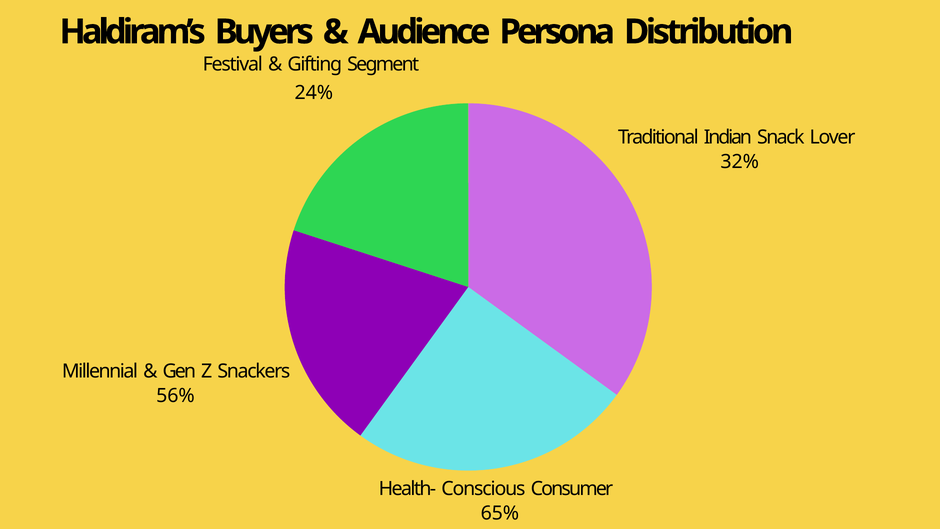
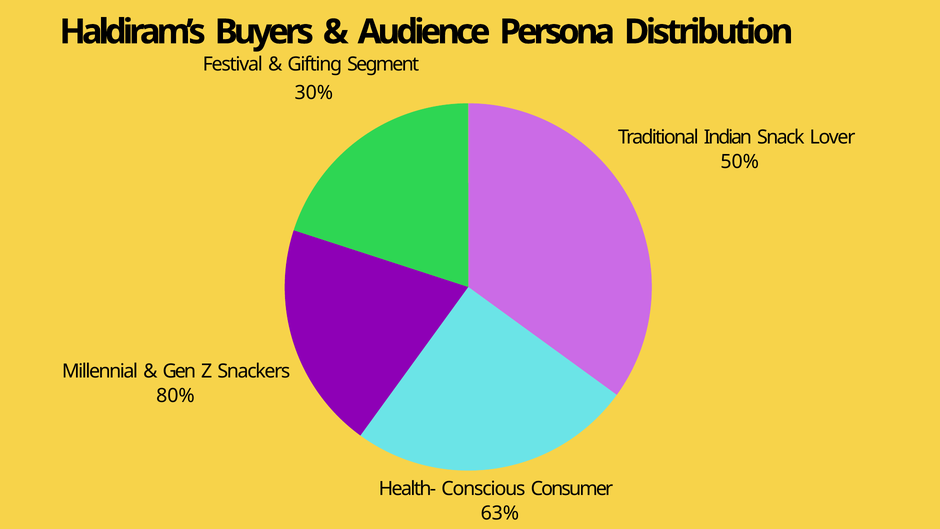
24%: 24% -> 30% (314, 93)
32%: 32% -> 50% (740, 162)
56%: 56% -> 80% (175, 396)
65%: 65% -> 63% (500, 513)
